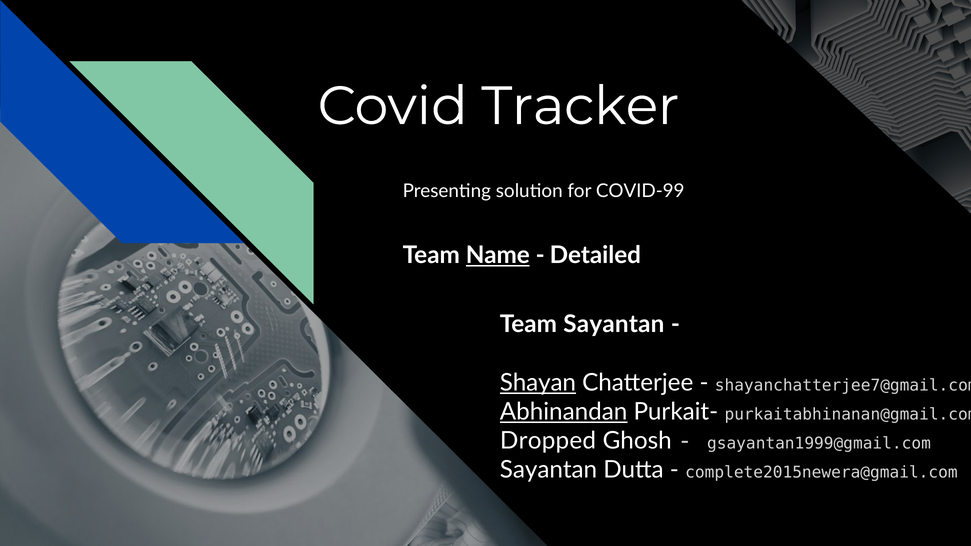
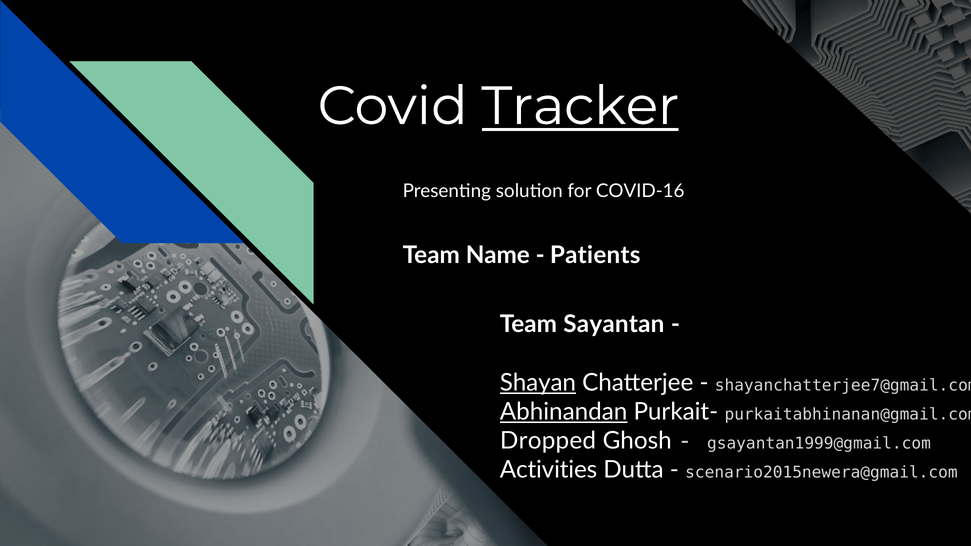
Tracker underline: none -> present (580, 106)
COVID-99: COVID-99 -> COVID-16 (640, 191)
Name underline: present -> none (498, 256)
Detailed: Detailed -> Patients (595, 256)
Sayantan: Sayantan -> Activities (549, 470)
complete2015newera@gmail.com: complete2015newera@gmail.com -> scenario2015newera@gmail.com (821, 473)
